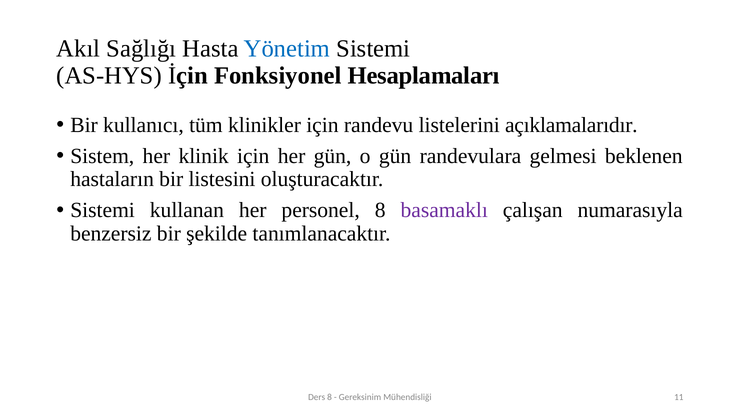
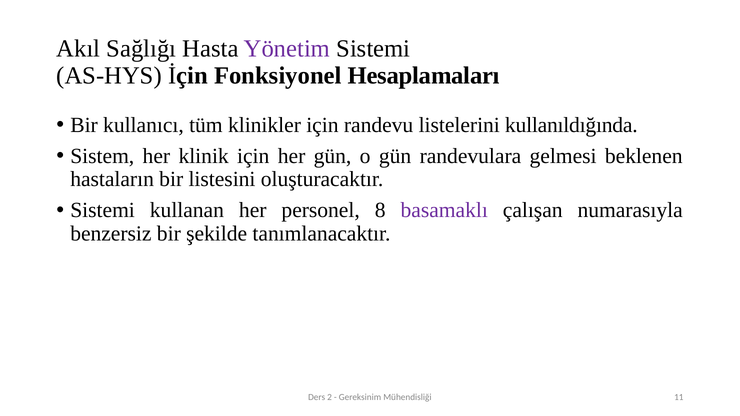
Yönetim colour: blue -> purple (287, 49)
açıklamalarıdır: açıklamalarıdır -> kullanıldığında (571, 125)
Ders 8: 8 -> 2 (330, 398)
